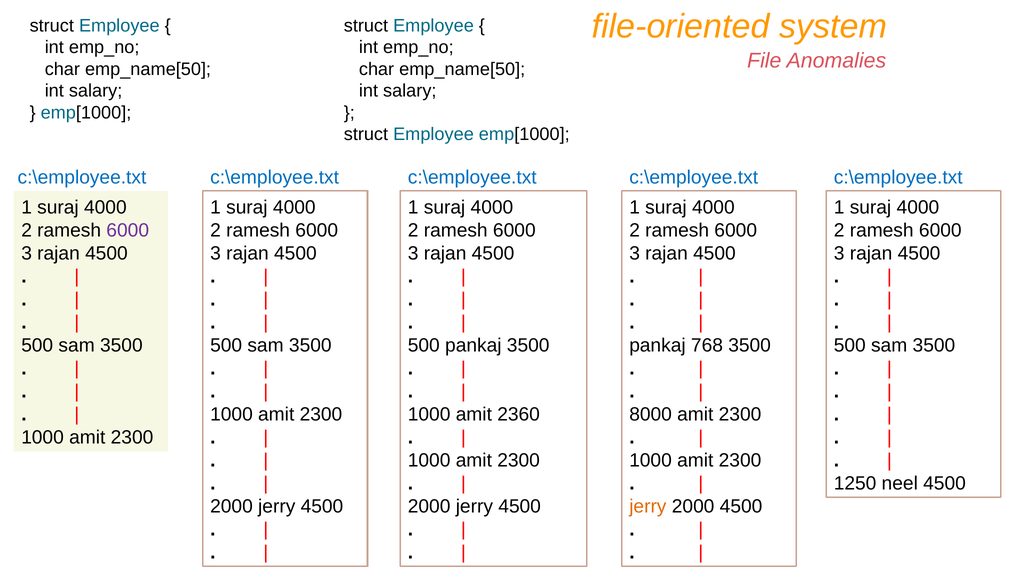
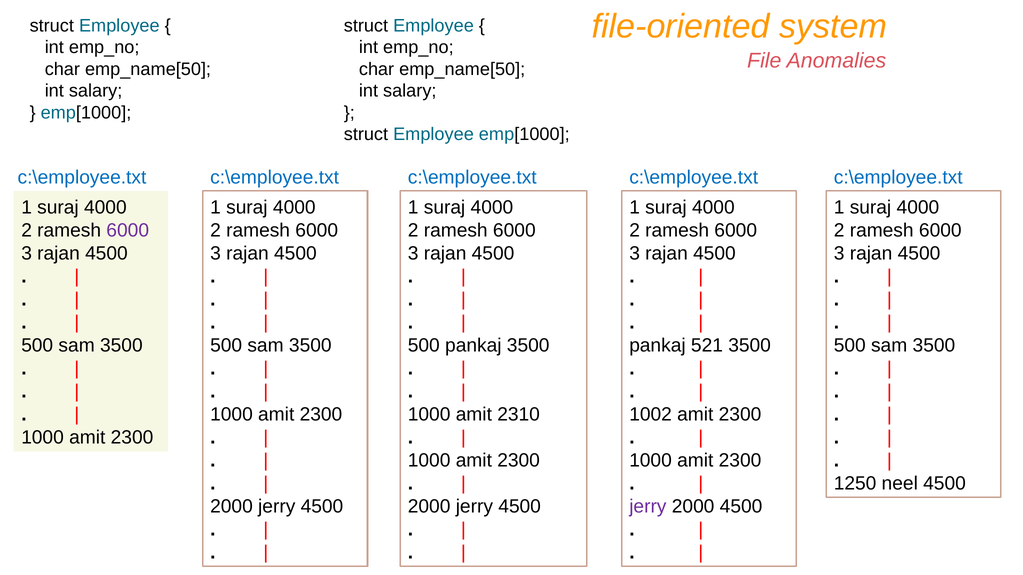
768: 768 -> 521 (707, 346)
2360: 2360 -> 2310 (519, 415)
8000: 8000 -> 1002 (651, 415)
jerry colour: orange -> purple (648, 507)
